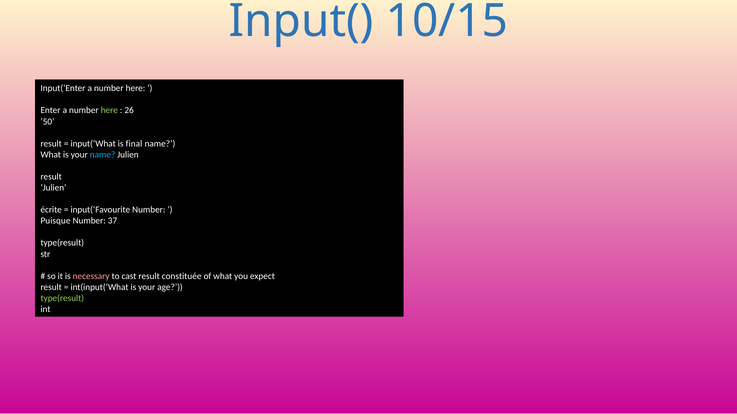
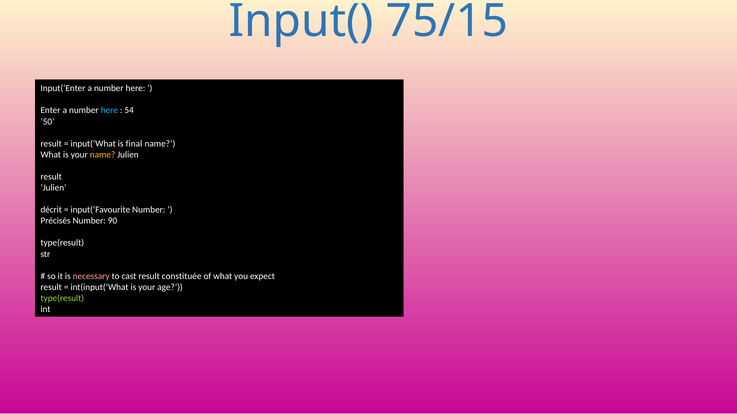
10/15: 10/15 -> 75/15 (447, 21)
here colour: light green -> light blue (109, 111)
26: 26 -> 54 (129, 111)
name colour: light blue -> yellow (103, 155)
écrite: écrite -> décrit (51, 210)
Puisque: Puisque -> Précisés (56, 221)
37: 37 -> 90 (113, 221)
